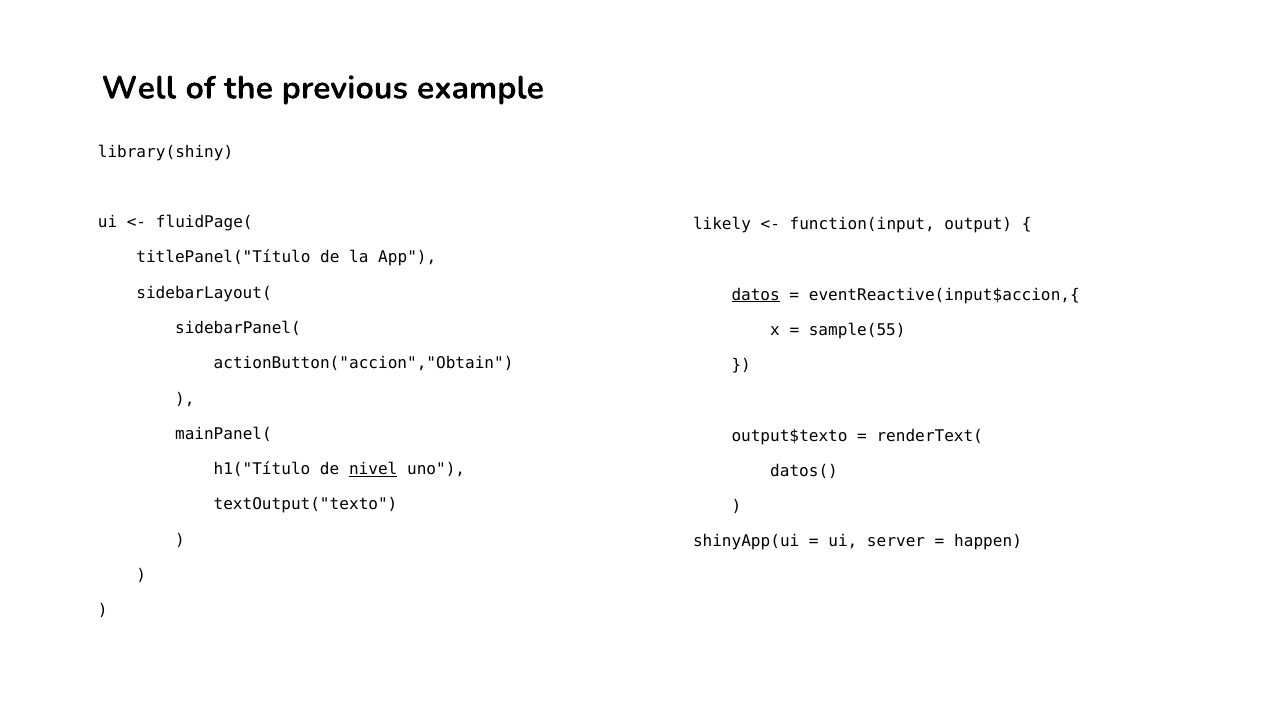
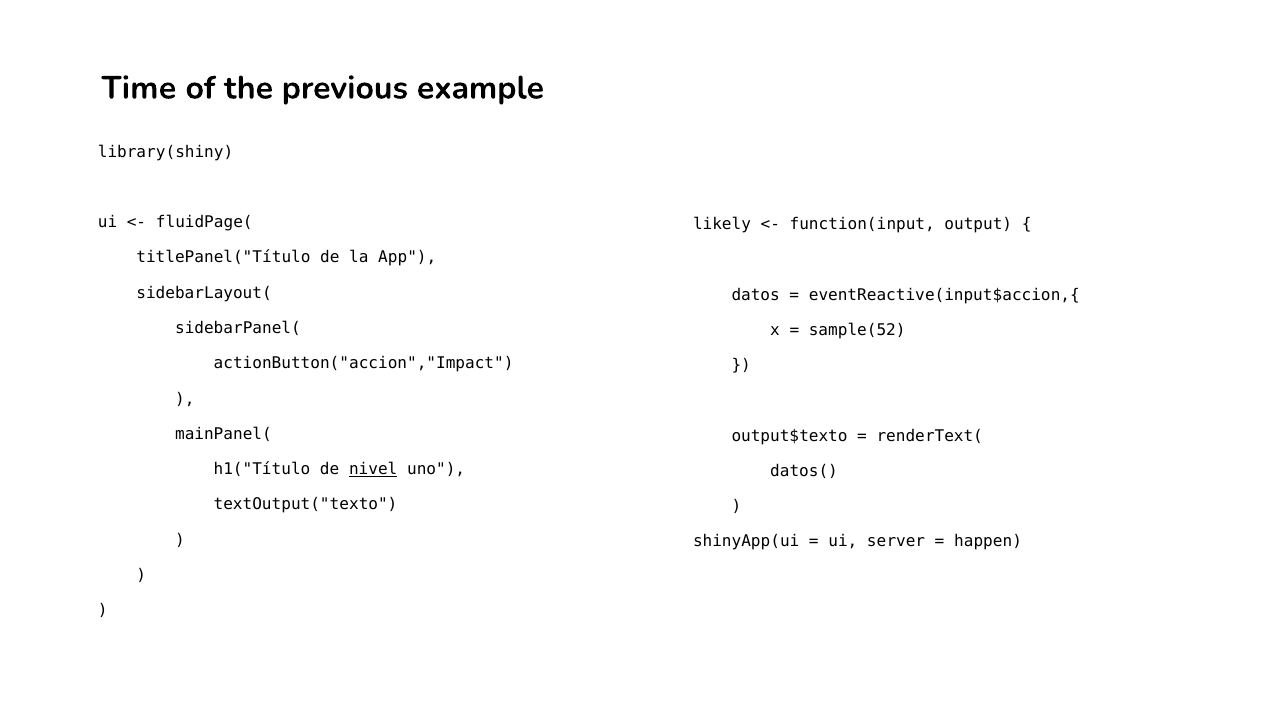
Well: Well -> Time (139, 88)
datos underline: present -> none (756, 294)
sample(55: sample(55 -> sample(52 (857, 330)
actionButton("accion","Obtain: actionButton("accion","Obtain -> actionButton("accion","Impact (364, 363)
